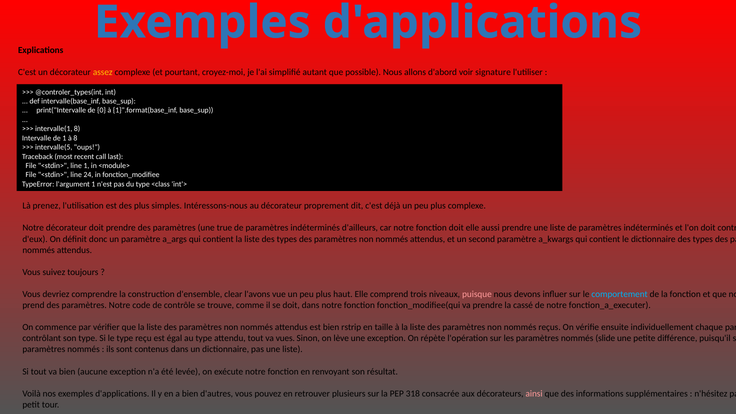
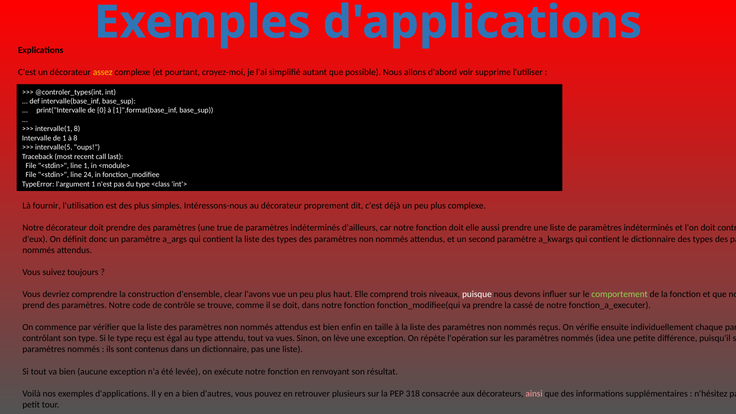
signature: signature -> supprime (493, 72)
prenez: prenez -> fournir (47, 206)
puisque colour: pink -> white (477, 294)
comportement colour: light blue -> light green (620, 294)
rstrip: rstrip -> enfin (351, 327)
slide: slide -> idea (605, 338)
